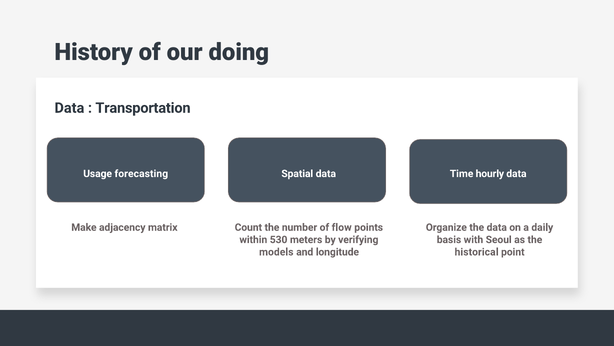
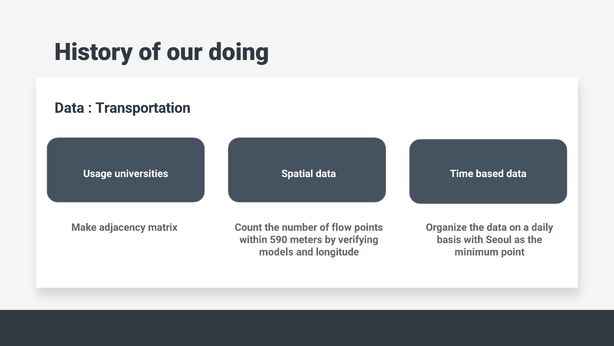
forecasting: forecasting -> universities (141, 173)
hourly: hourly -> based (490, 173)
530: 530 -> 590 (279, 239)
historical: historical -> minimum (477, 252)
